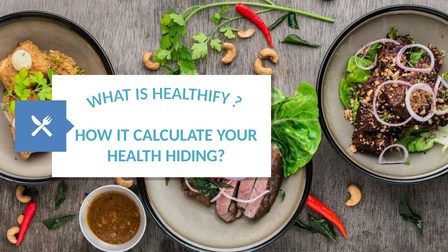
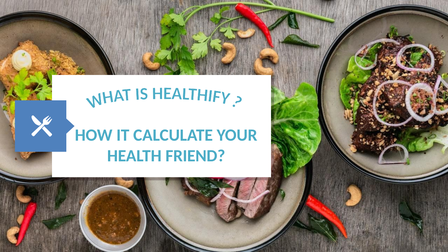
HIDING: HIDING -> FRIEND (195, 156)
